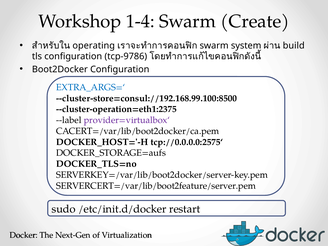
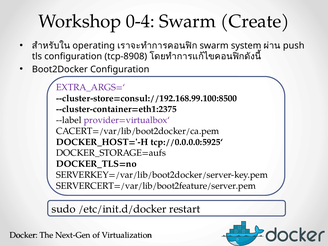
1-4: 1-4 -> 0-4 (140, 21)
build: build -> push (294, 46)
tcp-9786: tcp-9786 -> tcp-8908 (126, 56)
EXTRA_ARGS=‘ colour: blue -> purple (91, 87)
--cluster-operation=eth1:2375: --cluster-operation=eth1:2375 -> --cluster-container=eth1:2375 (116, 109)
tcp://0.0.0.0:2575‘: tcp://0.0.0.0:2575‘ -> tcp://0.0.0.0:5925‘ (187, 142)
